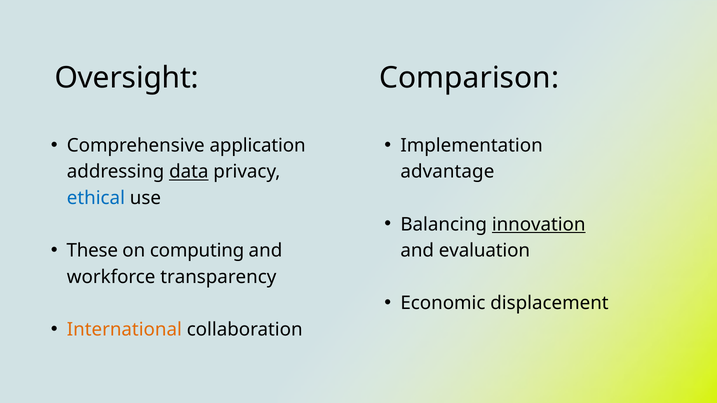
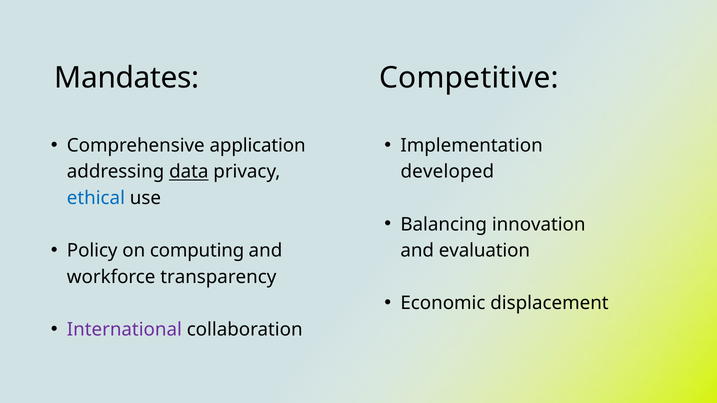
Oversight: Oversight -> Mandates (127, 78)
Comparison: Comparison -> Competitive (469, 78)
advantage: advantage -> developed (447, 172)
innovation underline: present -> none (539, 224)
These: These -> Policy (92, 251)
International colour: orange -> purple (124, 330)
